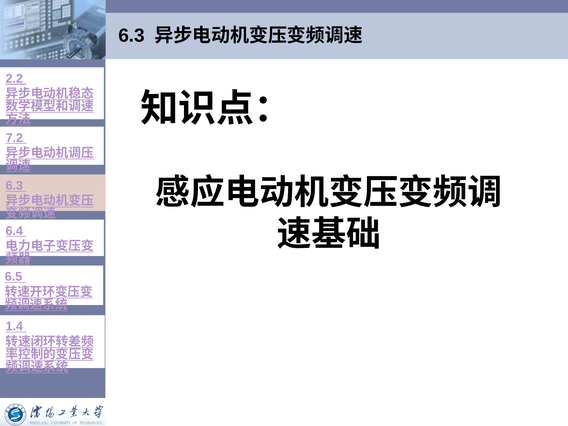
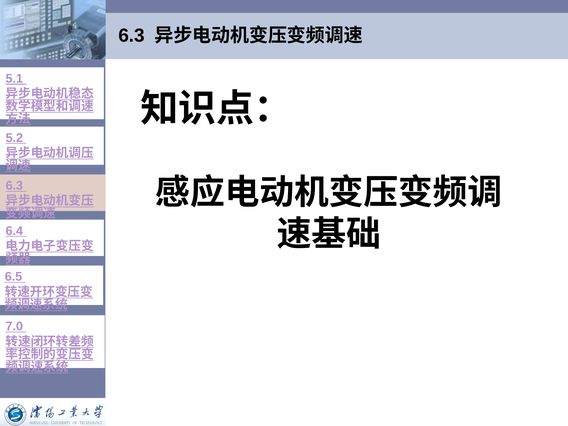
2.2: 2.2 -> 5.1 (14, 79)
7.2: 7.2 -> 5.2 (14, 138)
1.4: 1.4 -> 7.0 (14, 326)
